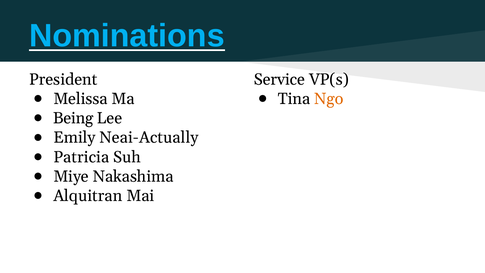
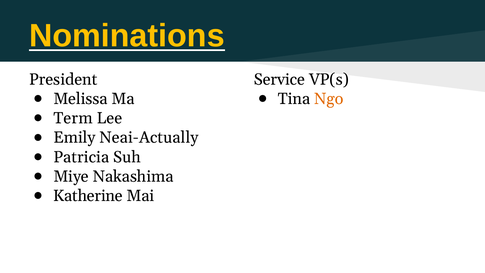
Nominations colour: light blue -> yellow (127, 36)
Being: Being -> Term (73, 118)
Alquitran: Alquitran -> Katherine (88, 196)
